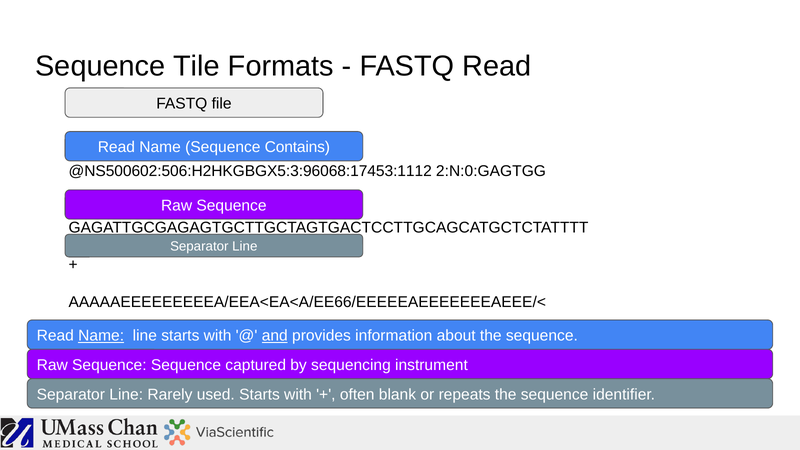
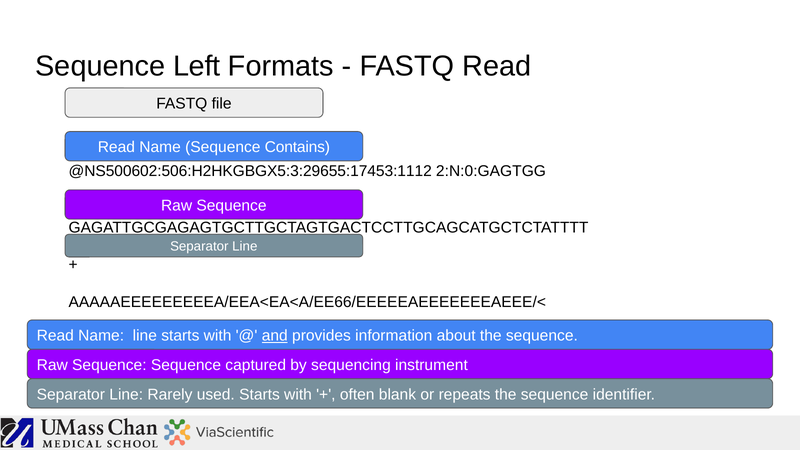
Tile: Tile -> Left (197, 66)
@NS500602:506:H2HKGBGX5:3:96068:17453:1112: @NS500602:506:H2HKGBGX5:3:96068:17453:1112 -> @NS500602:506:H2HKGBGX5:3:29655:17453:1112 (250, 171)
Name underline: present -> none (101, 336)
